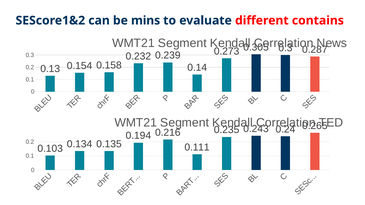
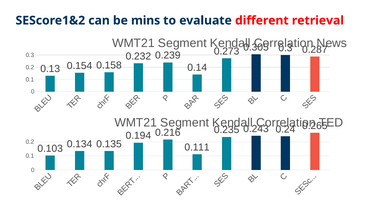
contains: contains -> retrieval (318, 21)
